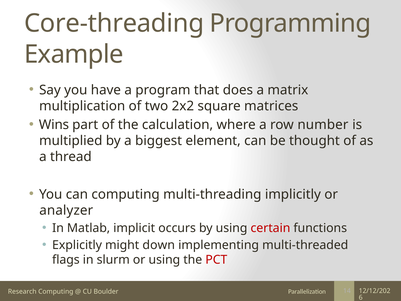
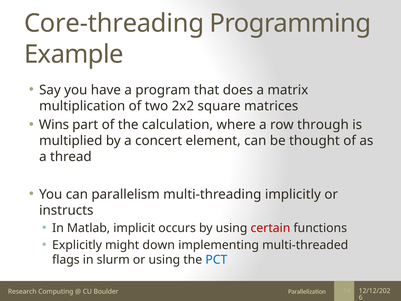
number: number -> through (323, 125)
biggest: biggest -> concert (159, 141)
can computing: computing -> parallelism (126, 194)
analyzer: analyzer -> instructs (66, 210)
PCT colour: red -> blue (216, 260)
